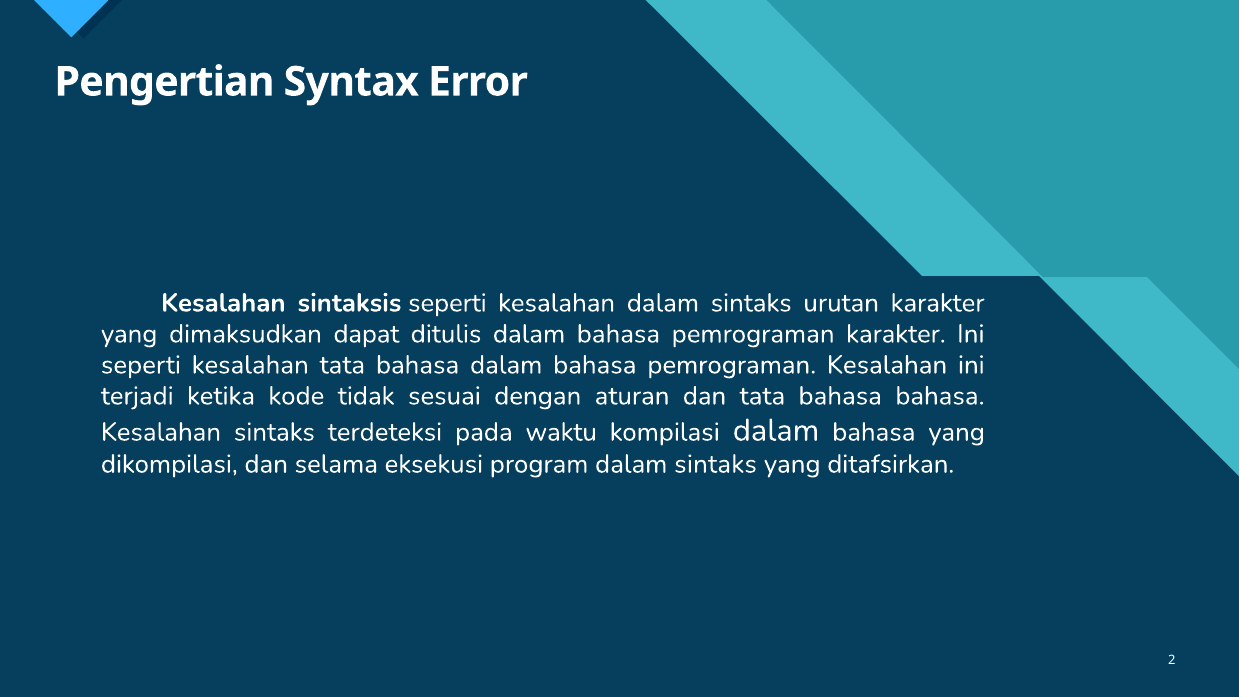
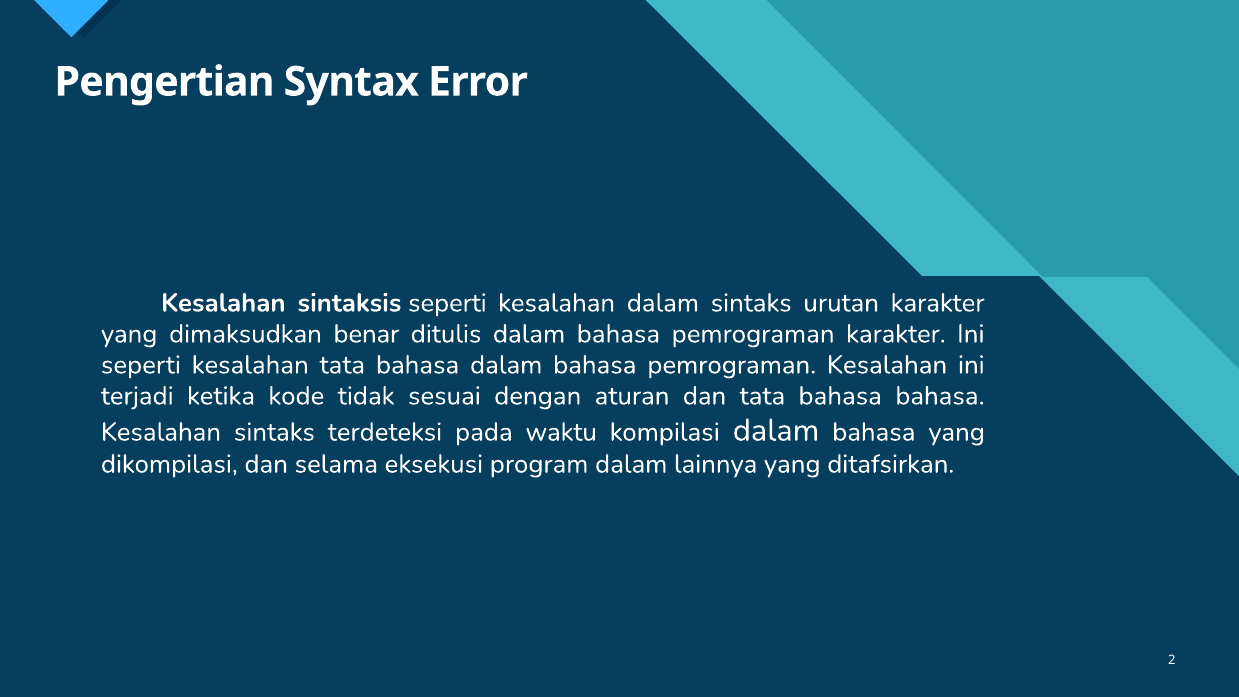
dapat: dapat -> benar (366, 334)
program dalam sintaks: sintaks -> lainnya (716, 464)
